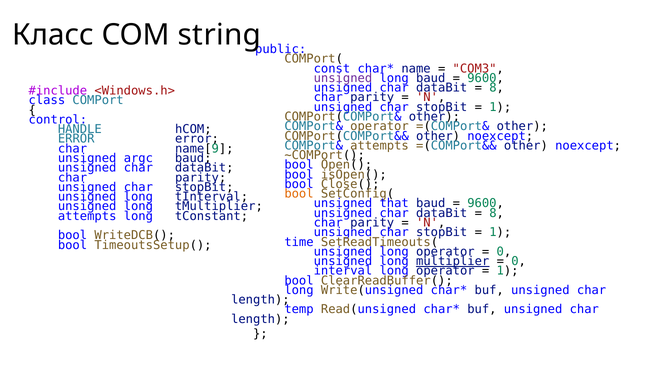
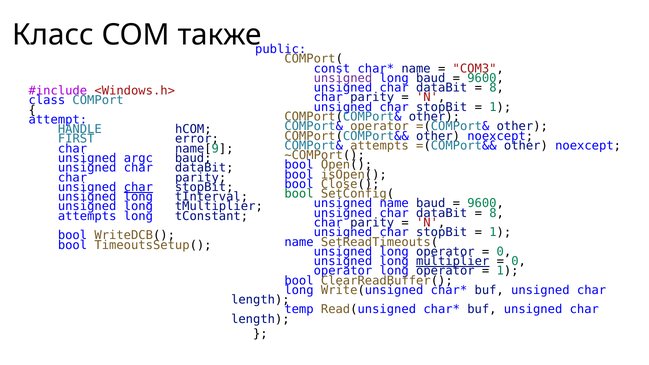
string: string -> также (220, 35)
control: control -> attempt (58, 120)
ERROR: ERROR -> FIRST (76, 139)
char underline: none -> present (138, 187)
bool colour: orange -> green (299, 194)
unsigned that: that -> name (394, 203)
time: time -> name (299, 242)
interval: interval -> operator (343, 271)
